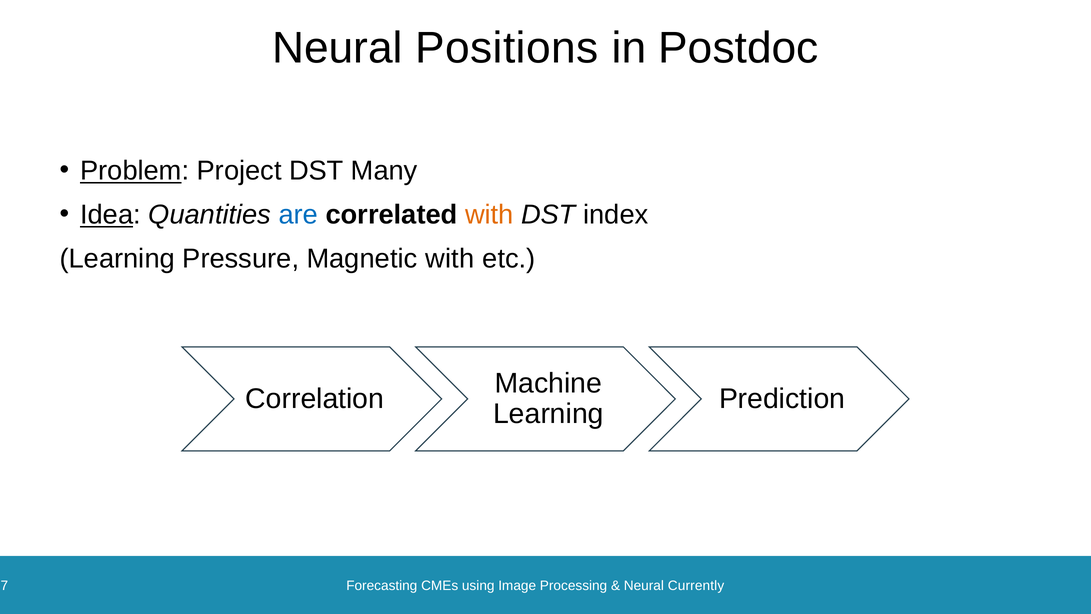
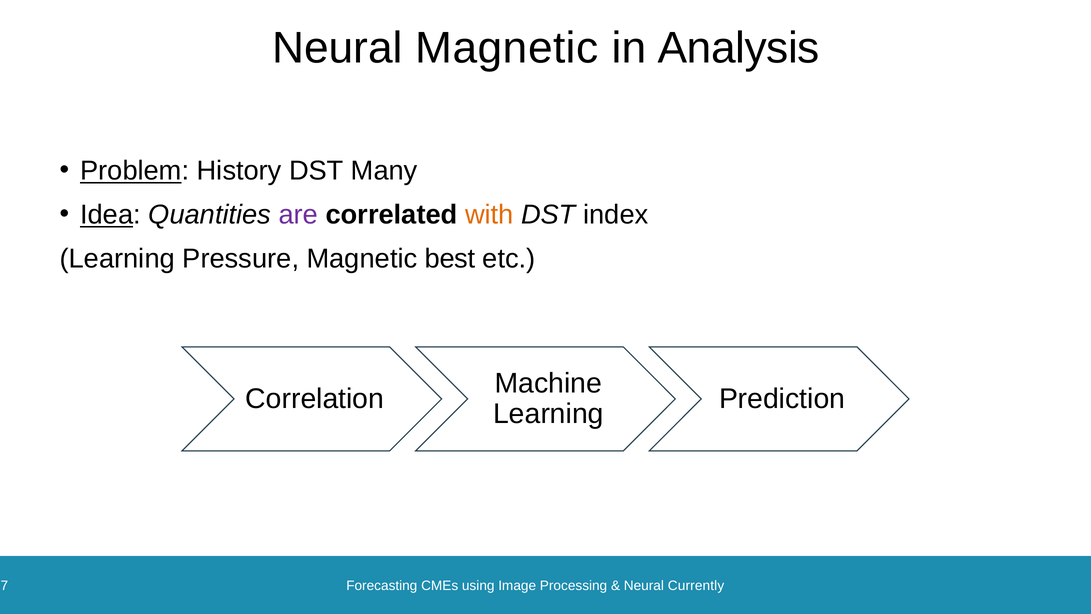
Neural Positions: Positions -> Magnetic (507, 48)
Postdoc: Postdoc -> Analysis (739, 48)
Project: Project -> History (239, 171)
are colour: blue -> purple (298, 215)
Magnetic with: with -> best (450, 259)
